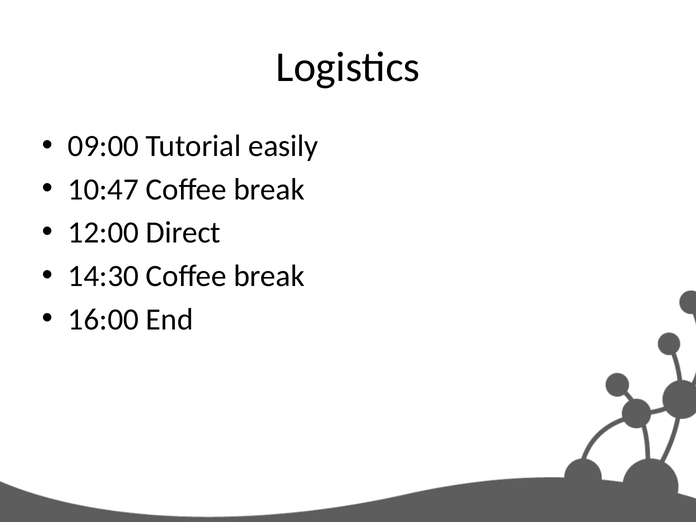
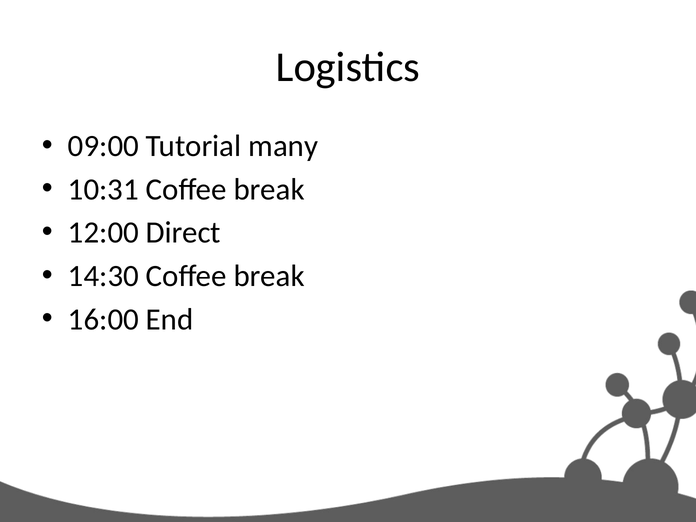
easily: easily -> many (283, 146)
10:47: 10:47 -> 10:31 (103, 189)
